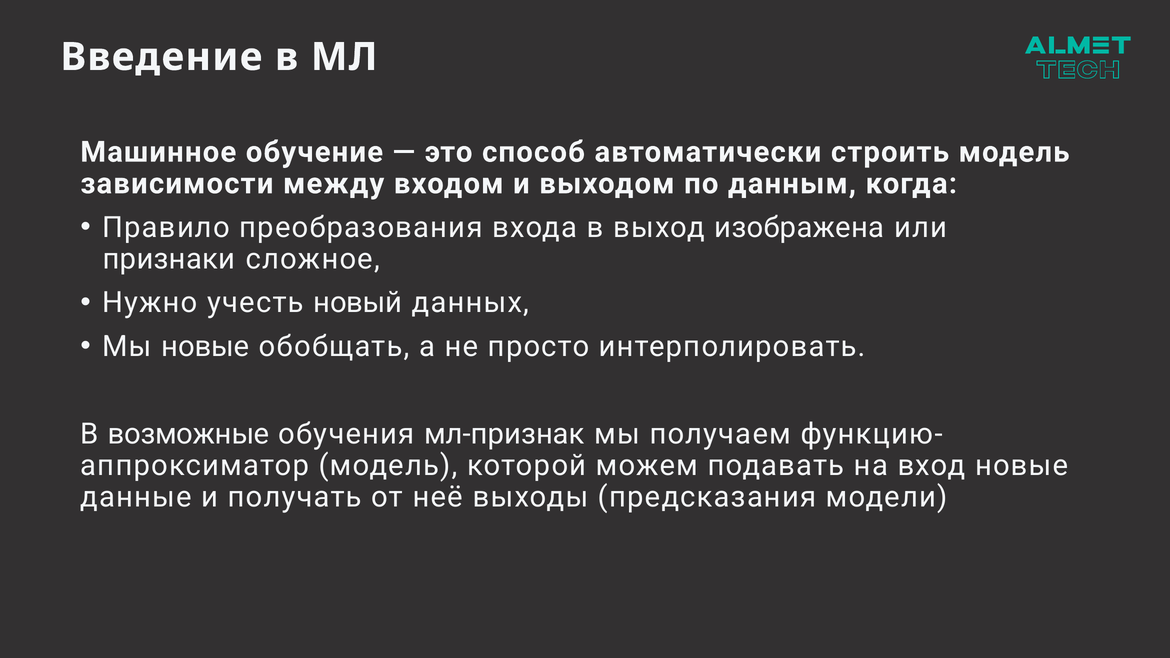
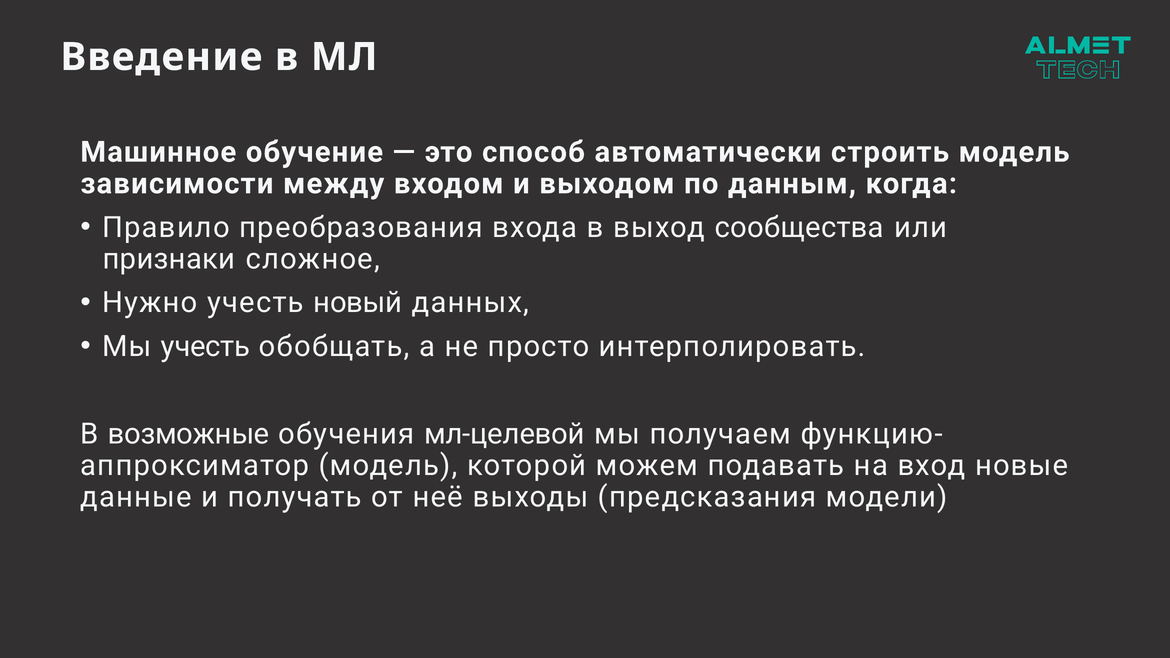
изображена: изображена -> сообщества (799, 227)
Мы новые: новые -> учесть (205, 347)
мл-признак: мл-признак -> мл-целевой (505, 434)
